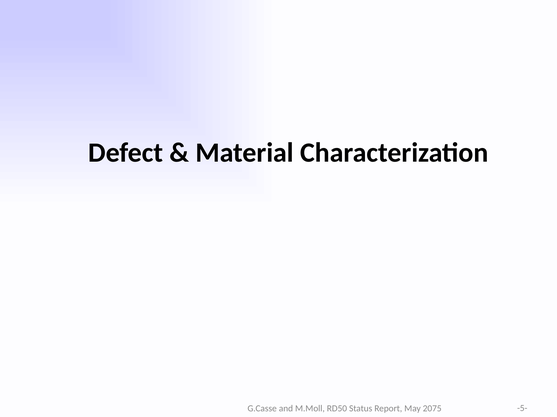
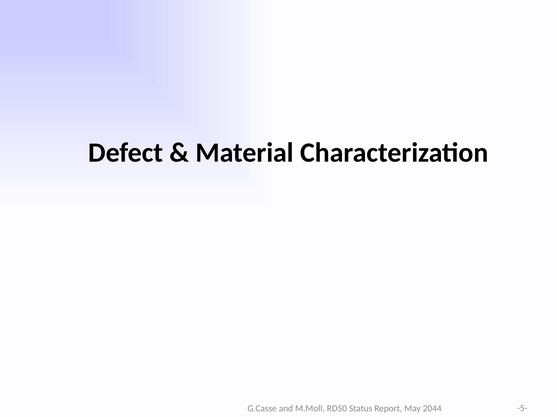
2075: 2075 -> 2044 (432, 409)
